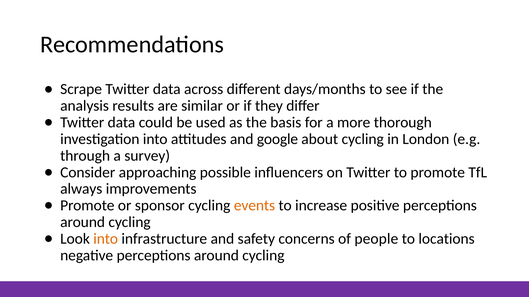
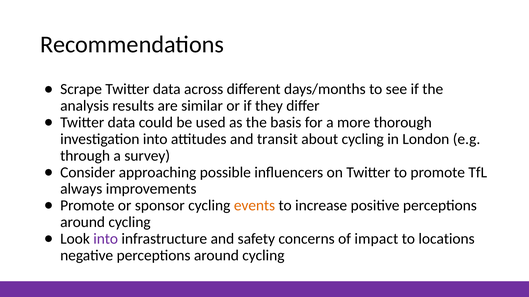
google: google -> transit (277, 139)
into colour: orange -> purple (106, 239)
people: people -> impact (376, 239)
